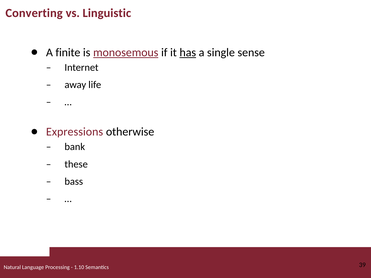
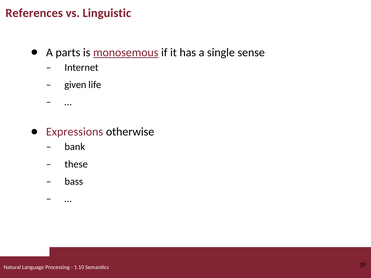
Converting: Converting -> References (34, 13)
finite: finite -> parts (68, 53)
has underline: present -> none (188, 53)
away: away -> given (75, 85)
